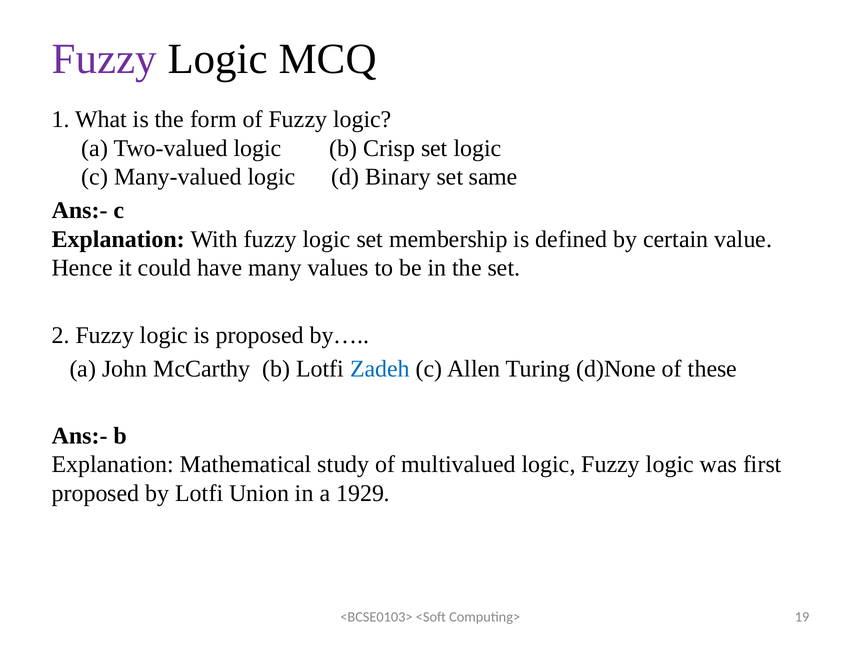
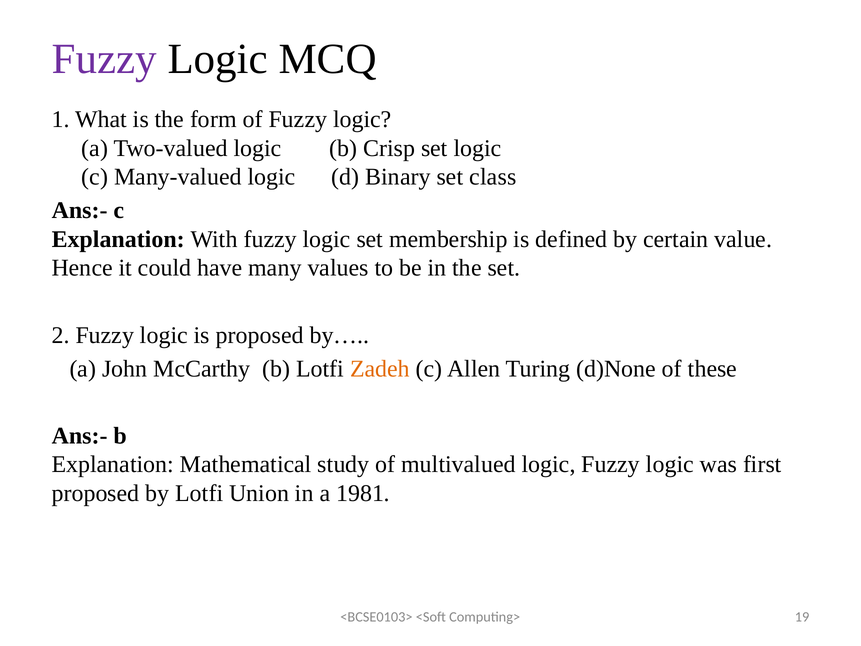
same: same -> class (493, 177)
Zadeh colour: blue -> orange (380, 369)
1929: 1929 -> 1981 (363, 493)
